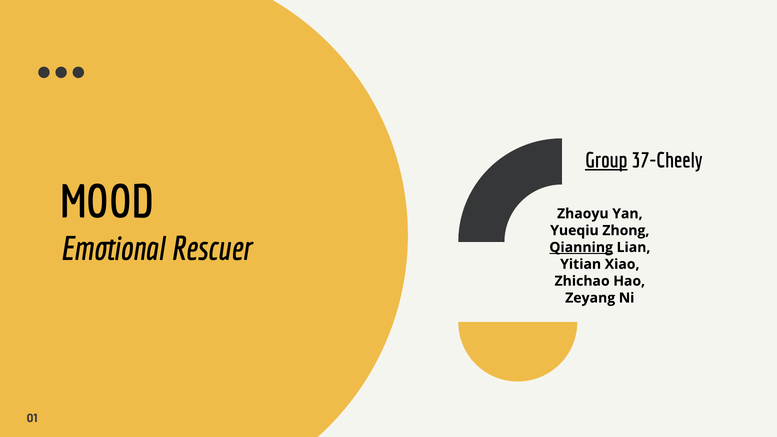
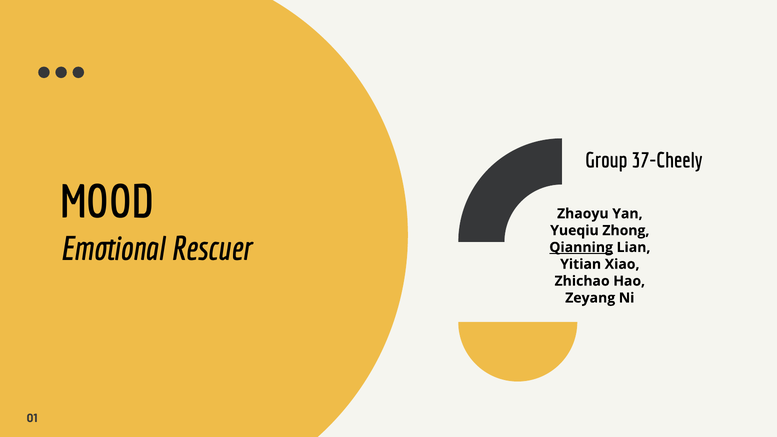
Group underline: present -> none (606, 161)
